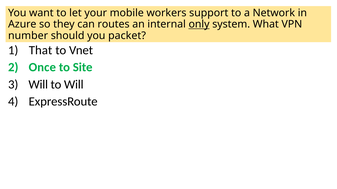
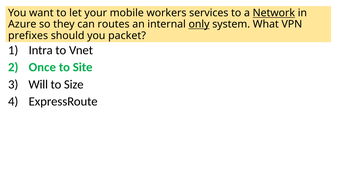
support: support -> services (209, 13)
Network underline: none -> present (274, 13)
number: number -> prefixes (28, 36)
That: That -> Intra (41, 50)
to Will: Will -> Size (74, 85)
